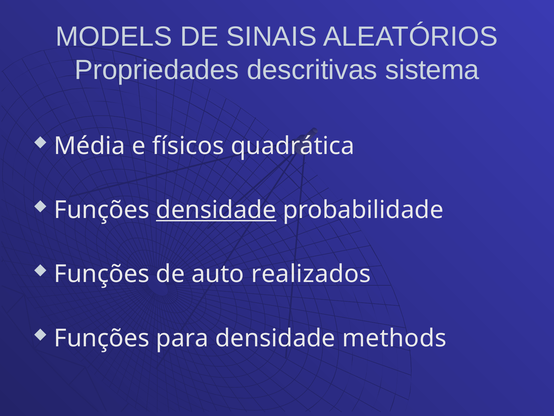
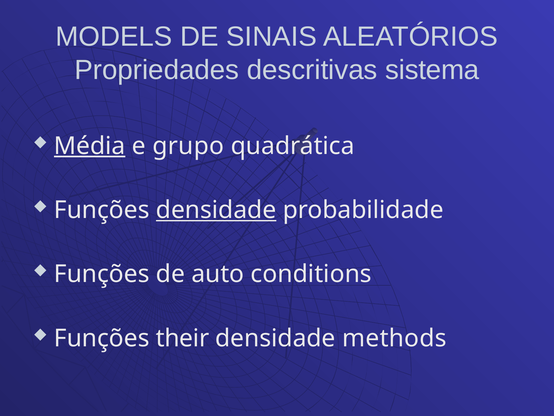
Média underline: none -> present (90, 146)
físicos: físicos -> grupo (188, 146)
realizados: realizados -> conditions (311, 274)
para: para -> their (182, 338)
